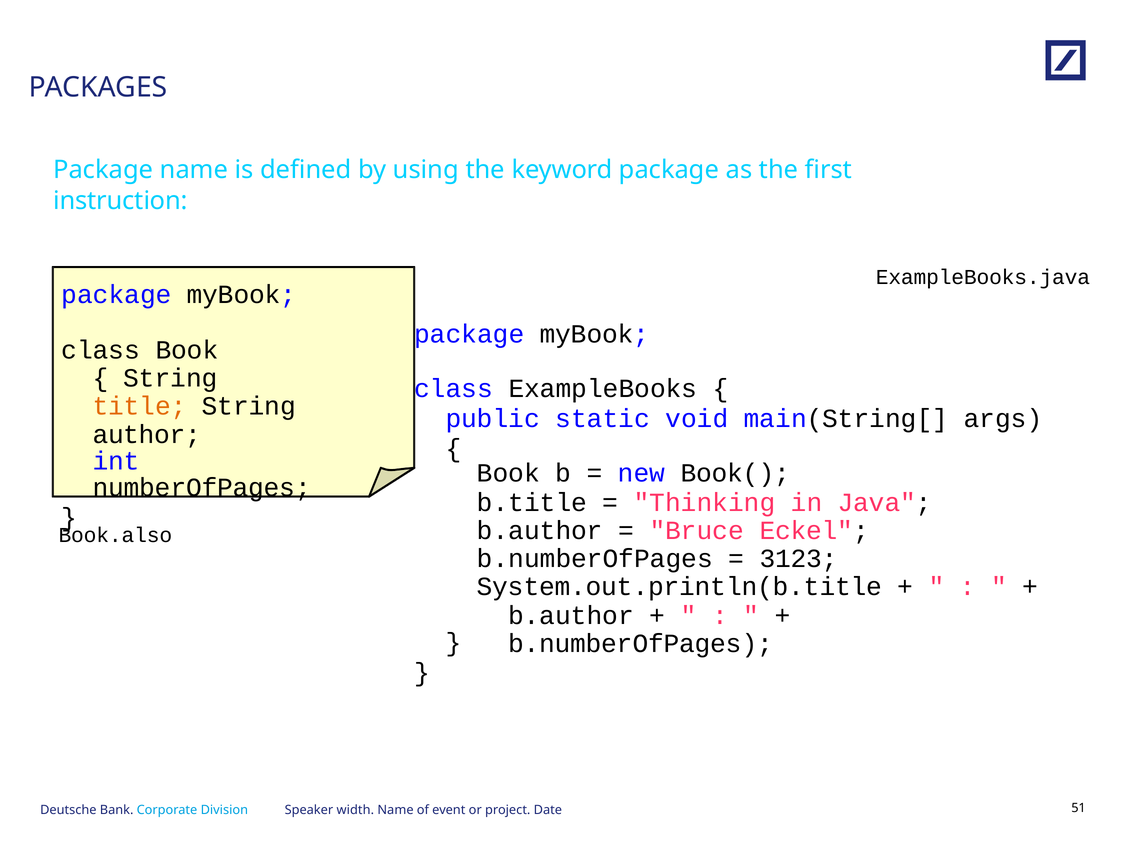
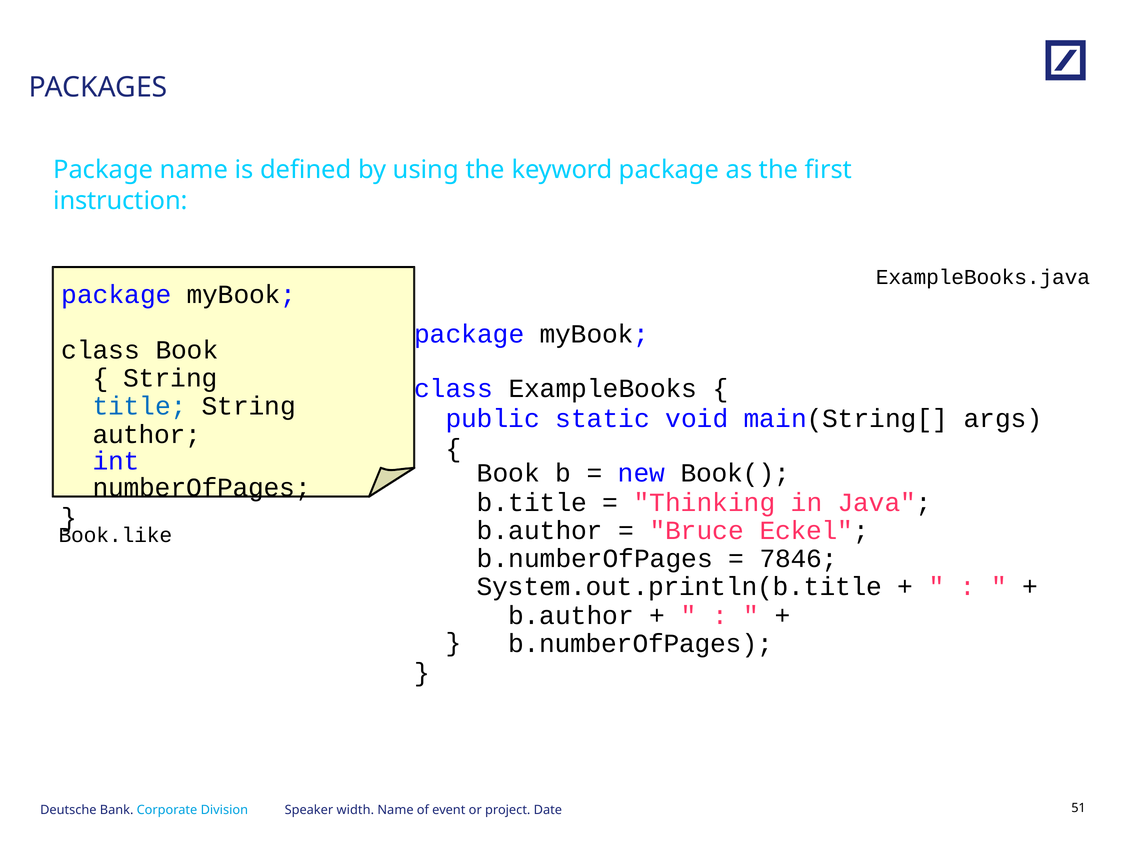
title colour: orange -> blue (140, 407)
Book.also: Book.also -> Book.like (115, 535)
3123: 3123 -> 7846 (799, 559)
